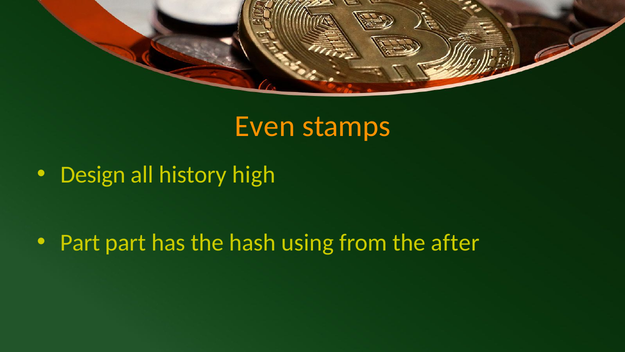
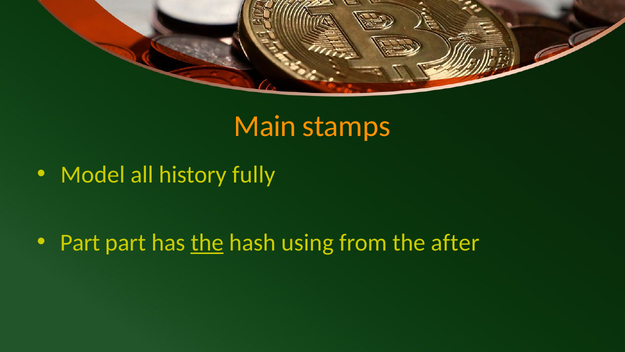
Even: Even -> Main (265, 126)
Design: Design -> Model (93, 174)
high: high -> fully (254, 174)
the underline: none -> present (207, 242)
